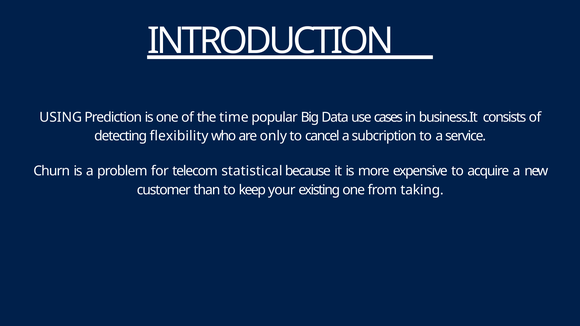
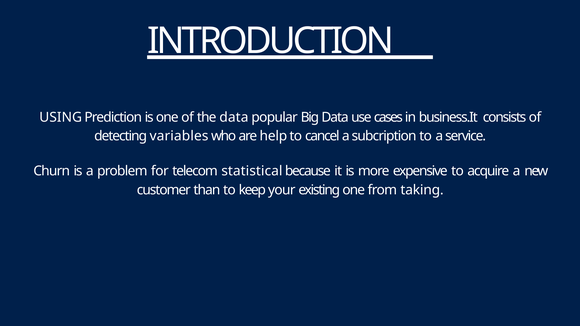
the time: time -> data (234, 117)
flexibility: flexibility -> variables (179, 136)
only: only -> help (273, 136)
